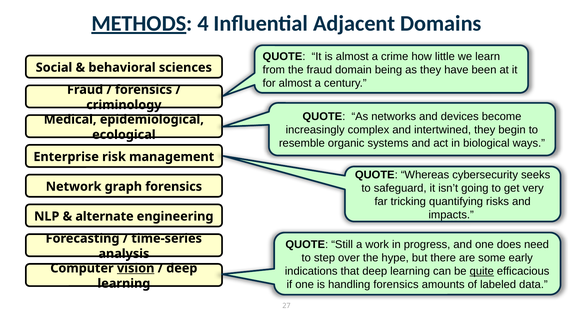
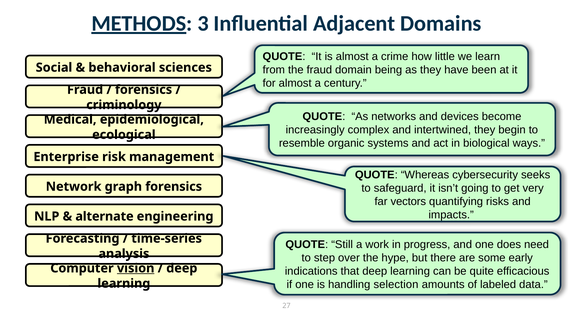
4: 4 -> 3 (203, 24)
tricking: tricking -> vectors (408, 202)
quite underline: present -> none (482, 271)
handling forensics: forensics -> selection (396, 285)
